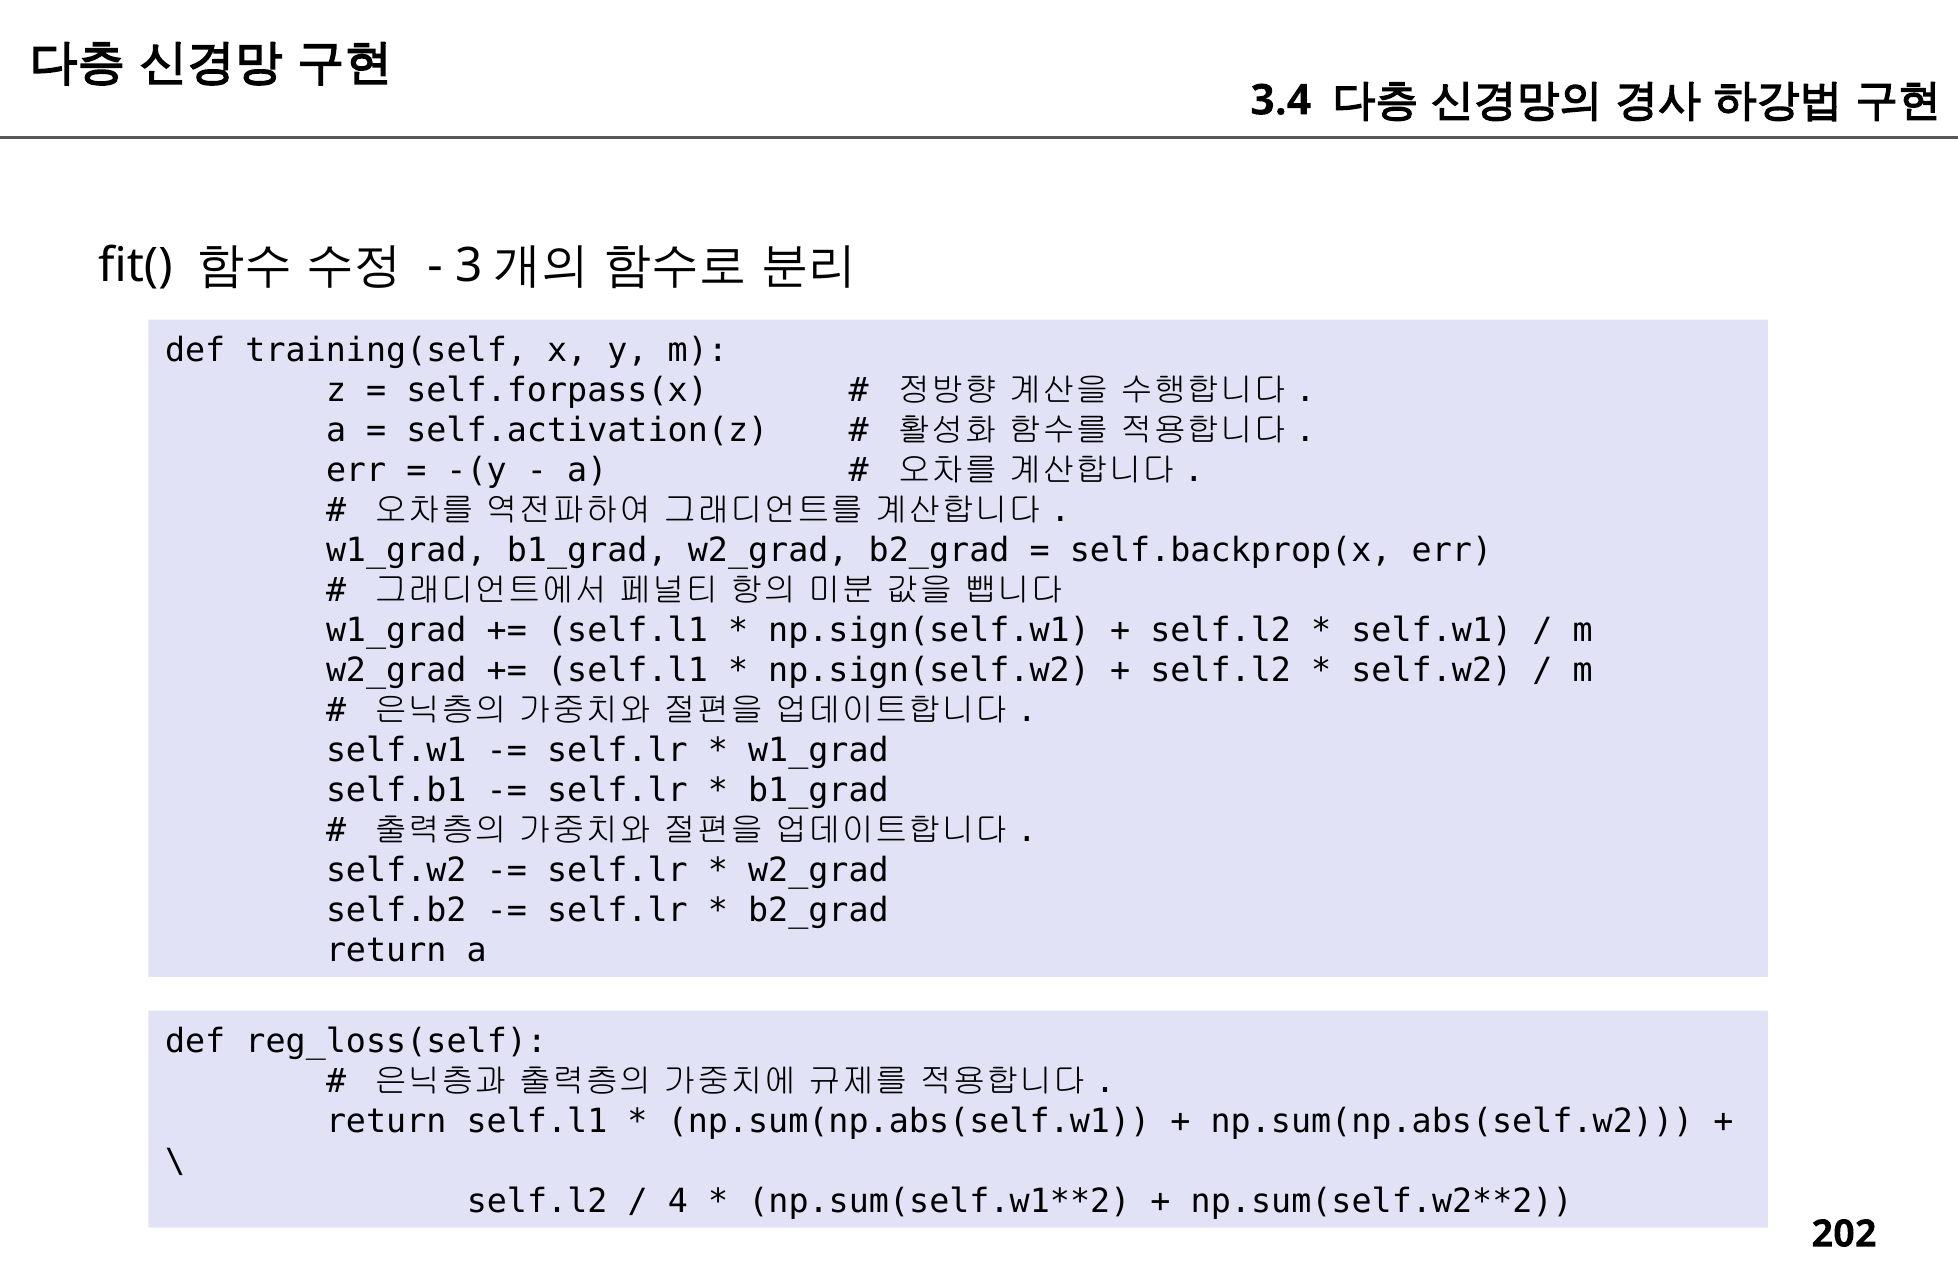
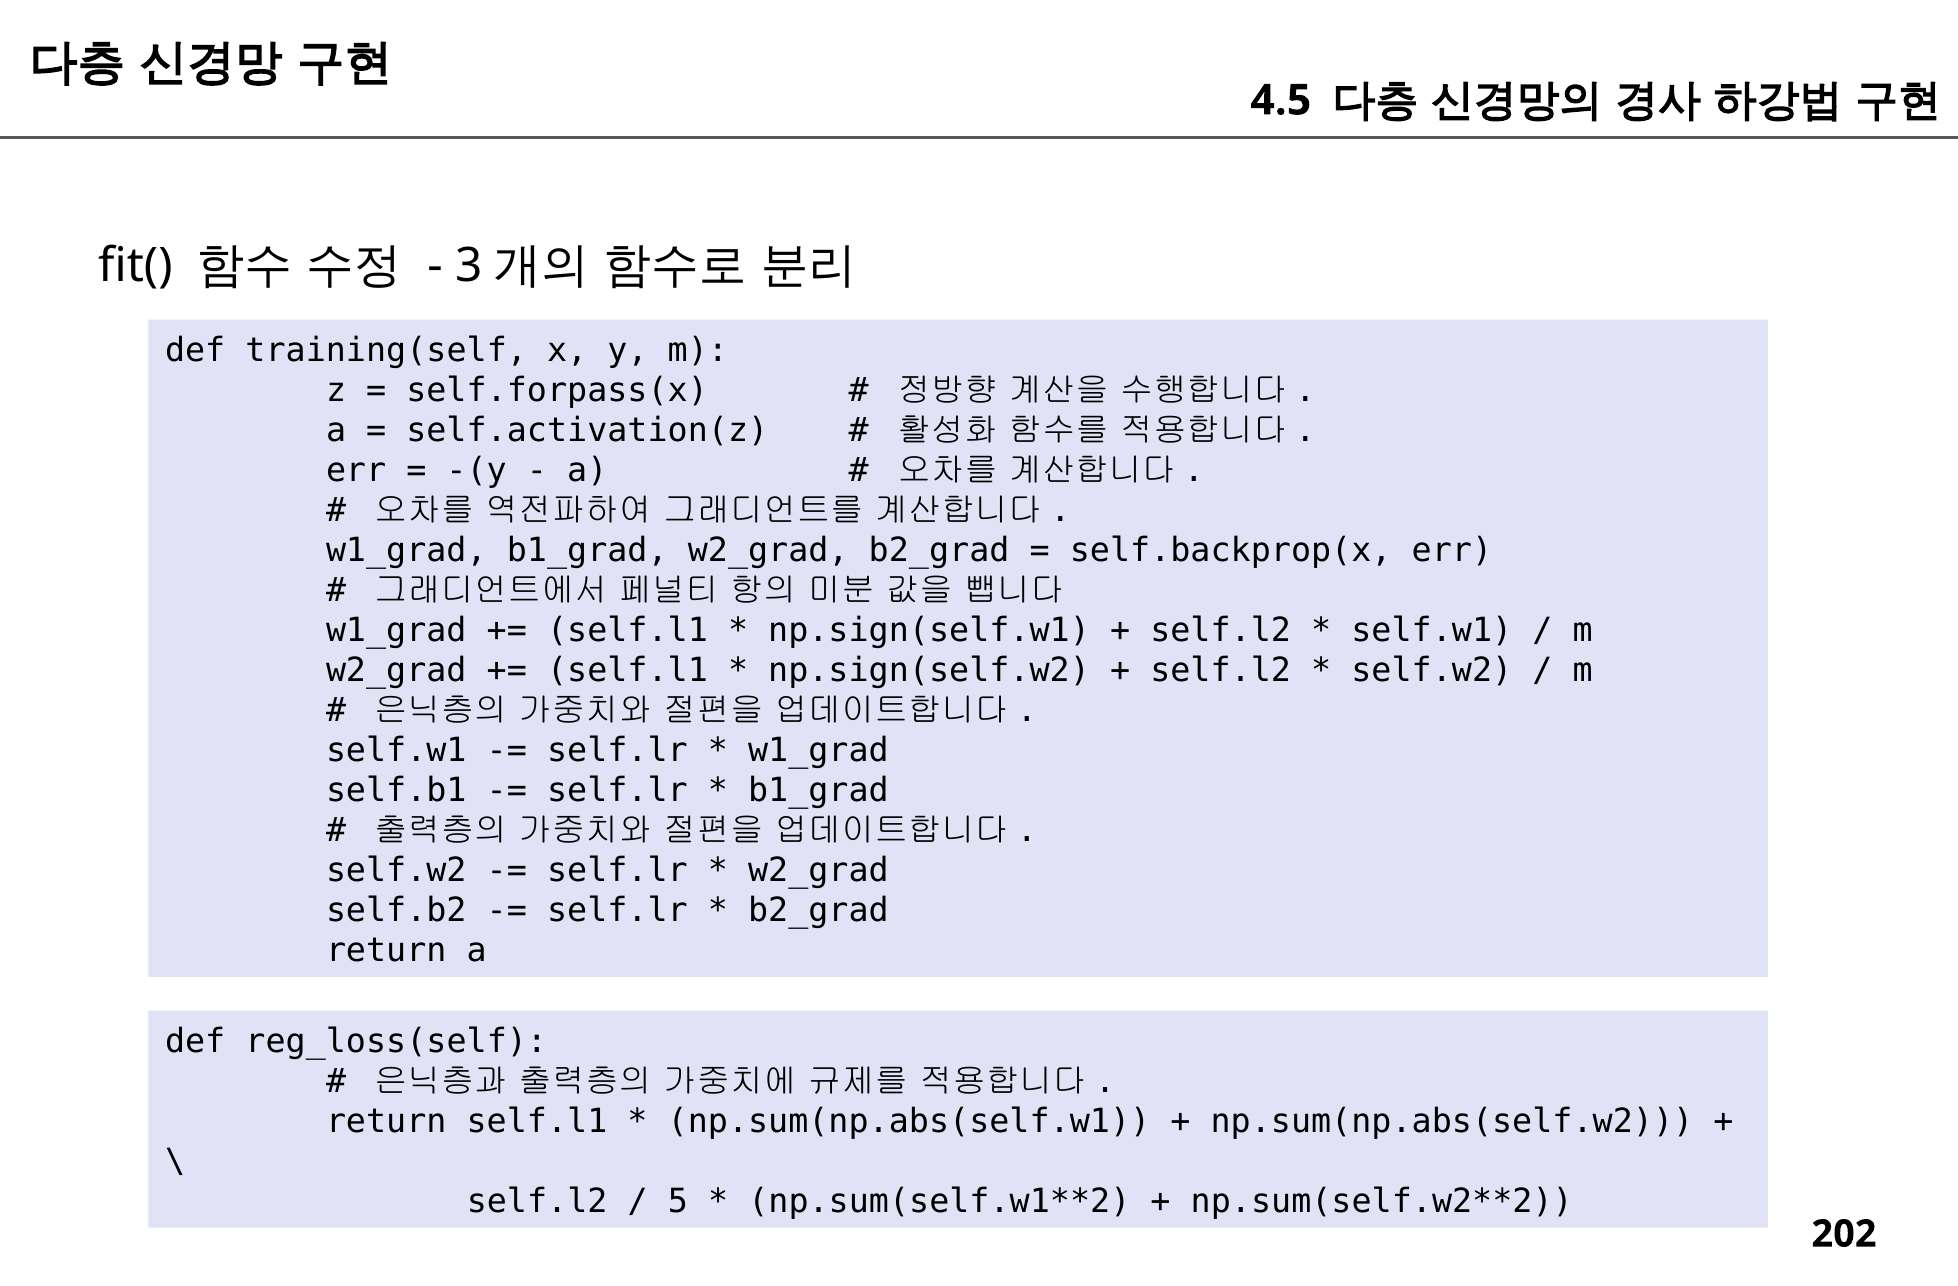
3.4: 3.4 -> 4.5 (1281, 100)
4: 4 -> 5 (678, 1202)
